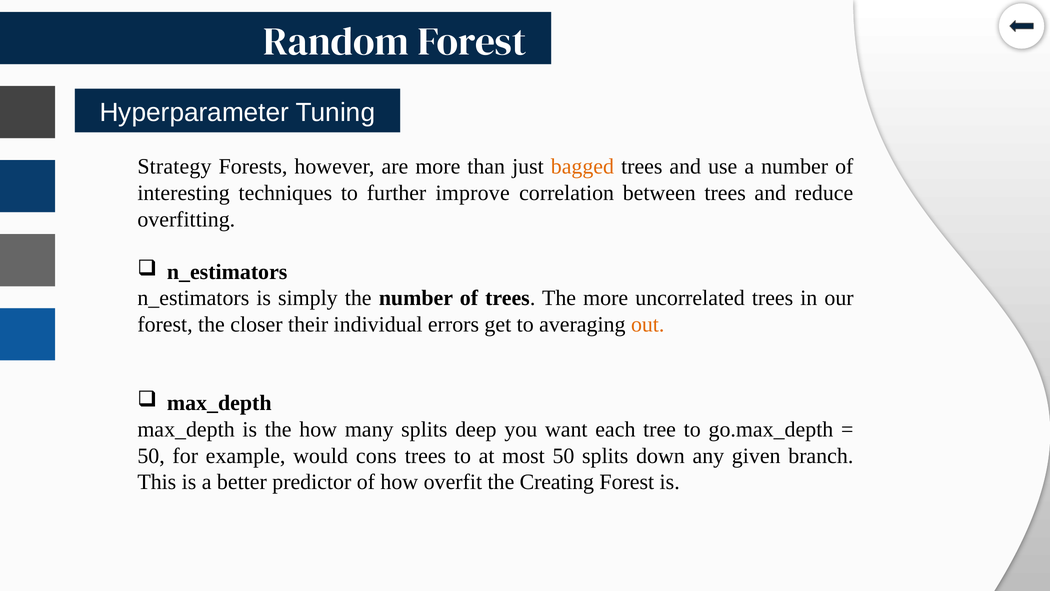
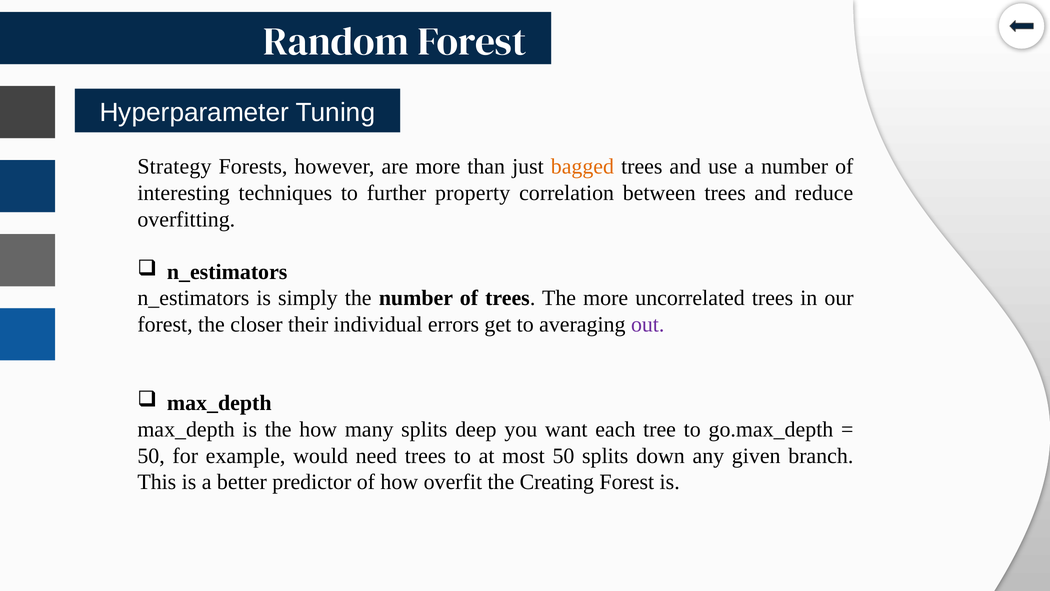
improve: improve -> property (473, 193)
out colour: orange -> purple (648, 324)
cons: cons -> need (376, 456)
